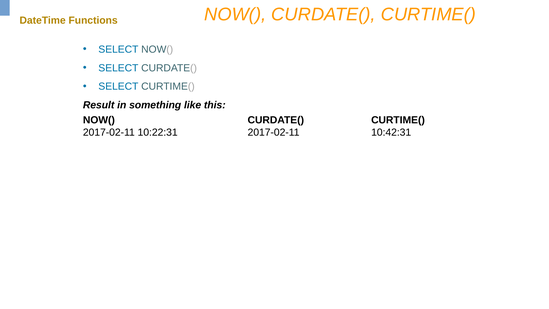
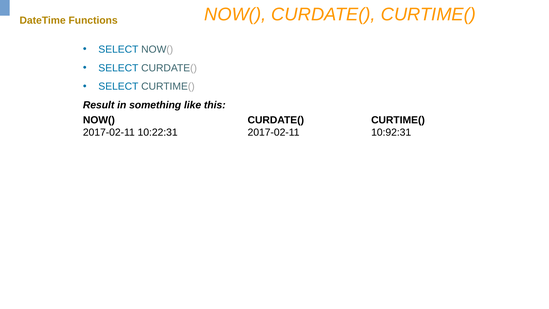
10:42:31: 10:42:31 -> 10:92:31 (391, 132)
